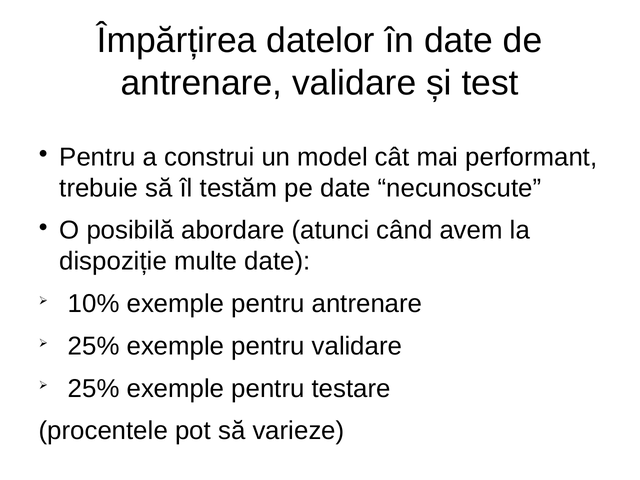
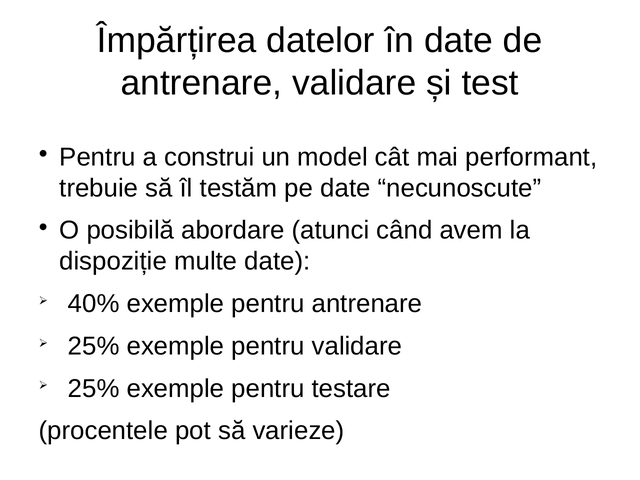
10%: 10% -> 40% (94, 304)
